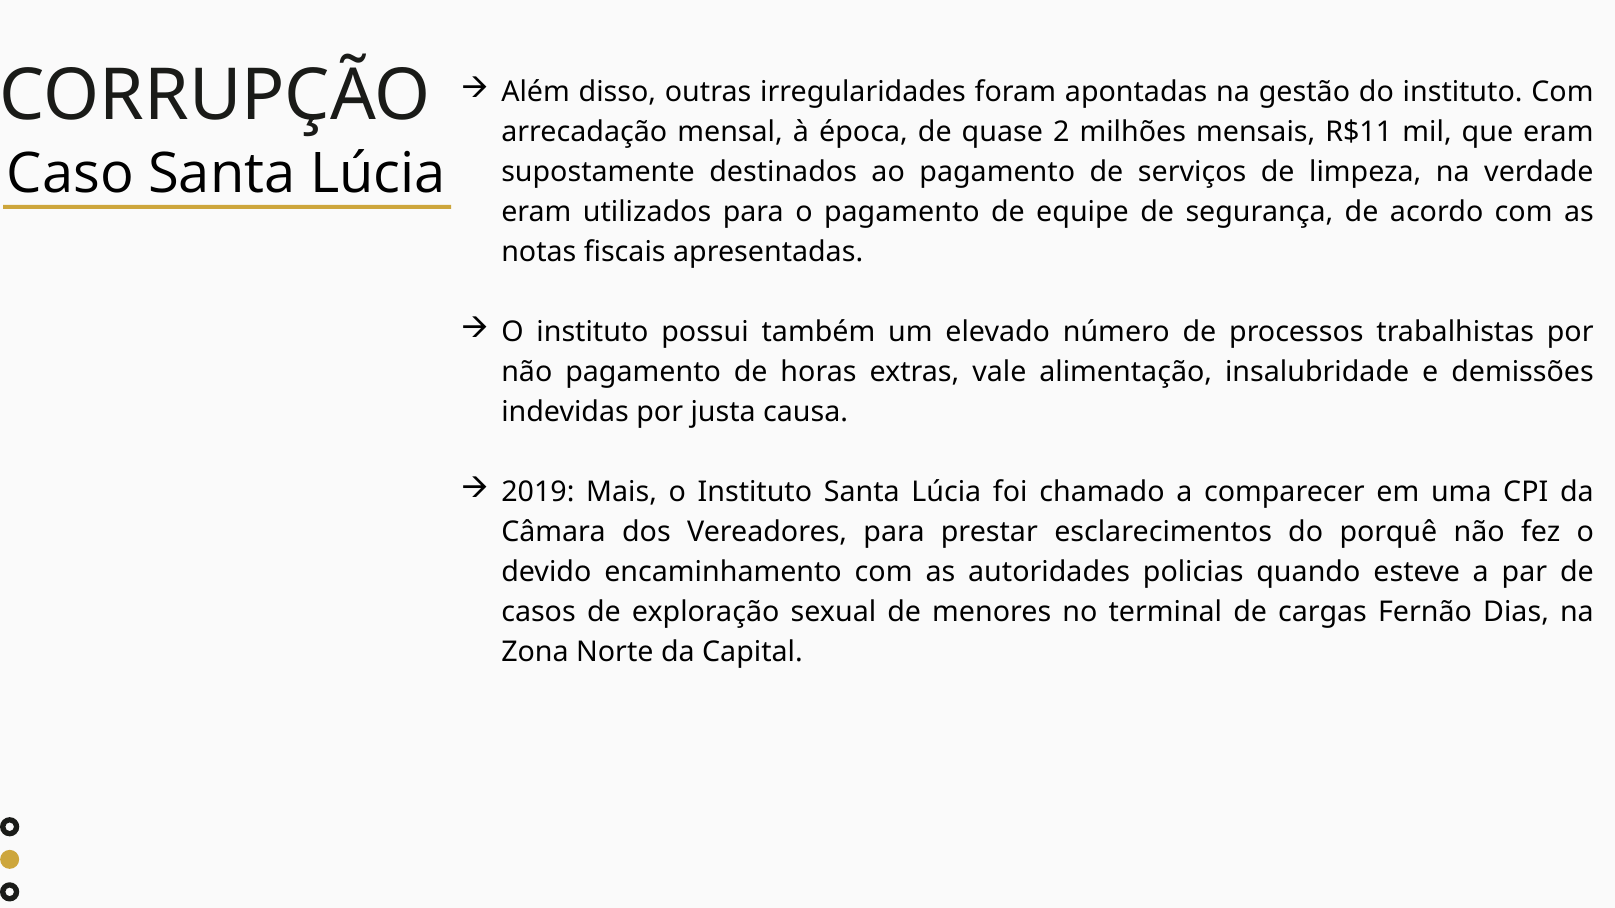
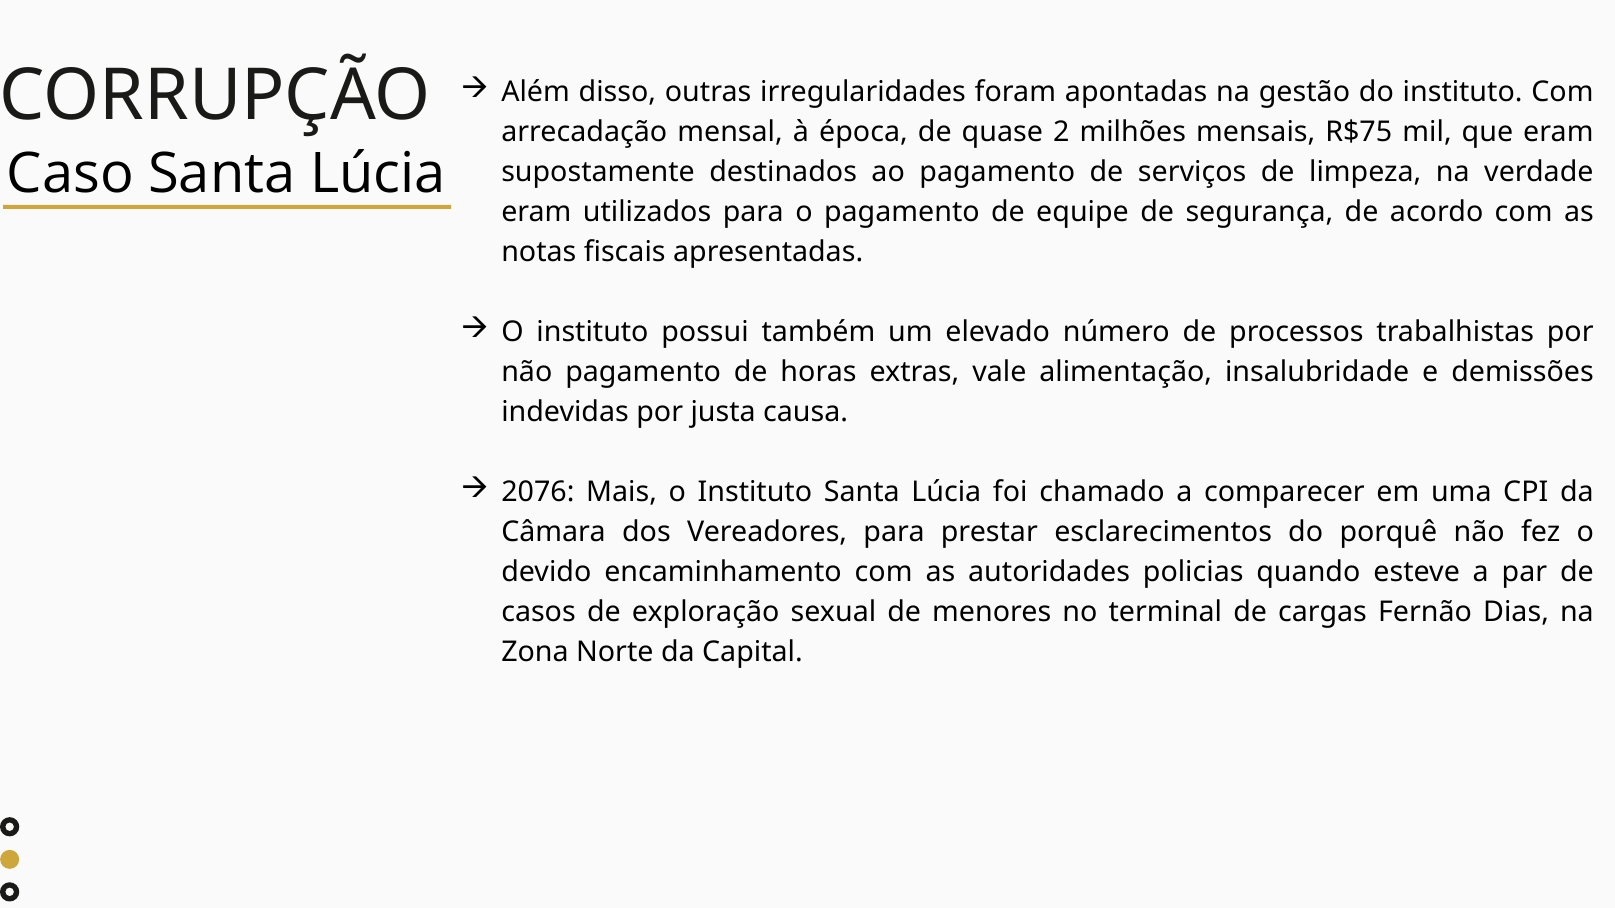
R$11: R$11 -> R$75 (1359, 132)
2019: 2019 -> 2076 (538, 493)
